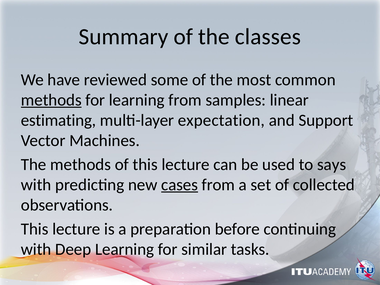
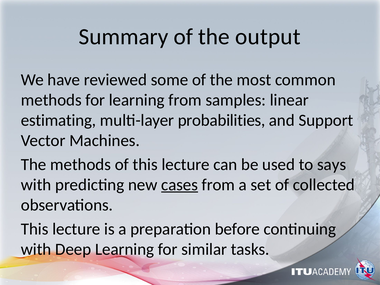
classes: classes -> output (268, 37)
methods underline: present -> none (51, 100)
expectation: expectation -> probabilities (222, 120)
